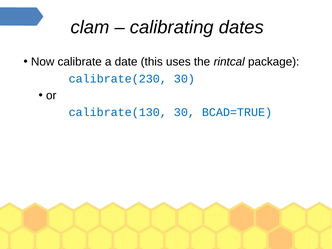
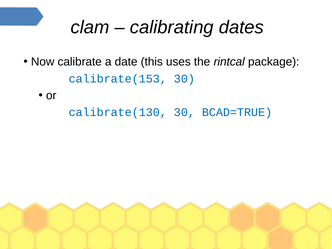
calibrate(230: calibrate(230 -> calibrate(153 (118, 79)
